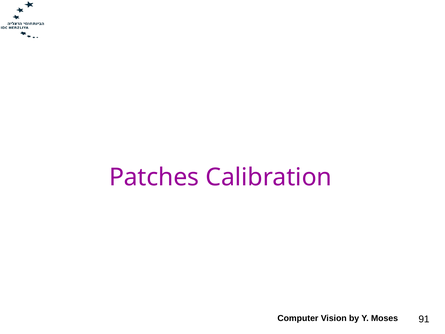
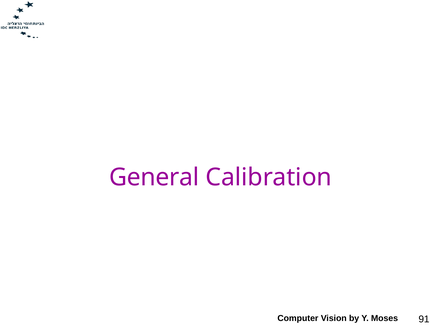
Patches: Patches -> General (154, 177)
